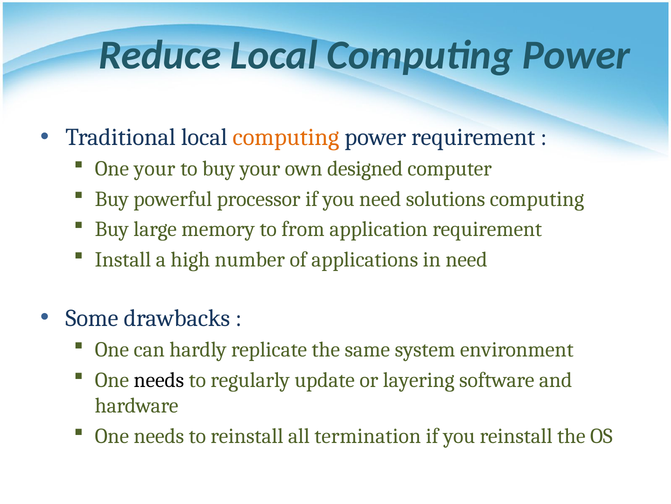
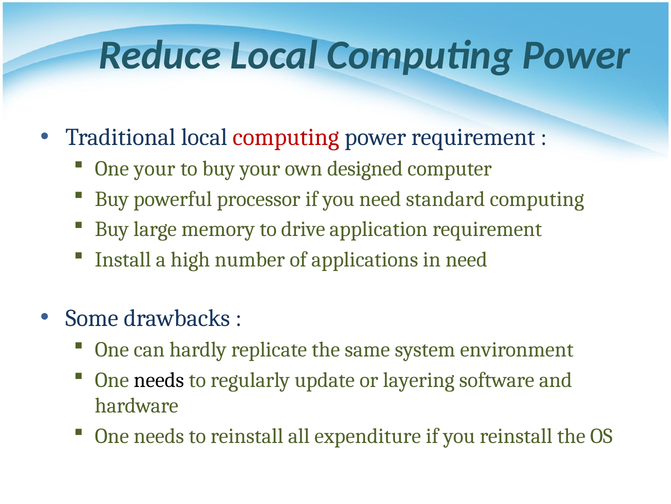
computing colour: orange -> red (286, 137)
solutions: solutions -> standard (446, 199)
from: from -> drive (303, 229)
termination: termination -> expenditure (368, 435)
